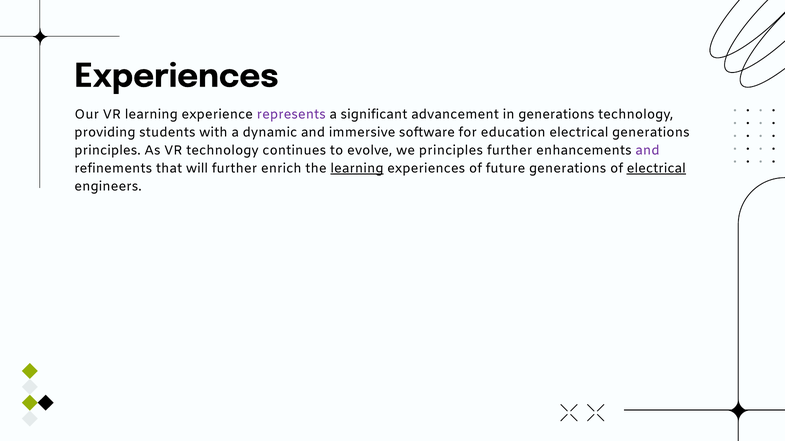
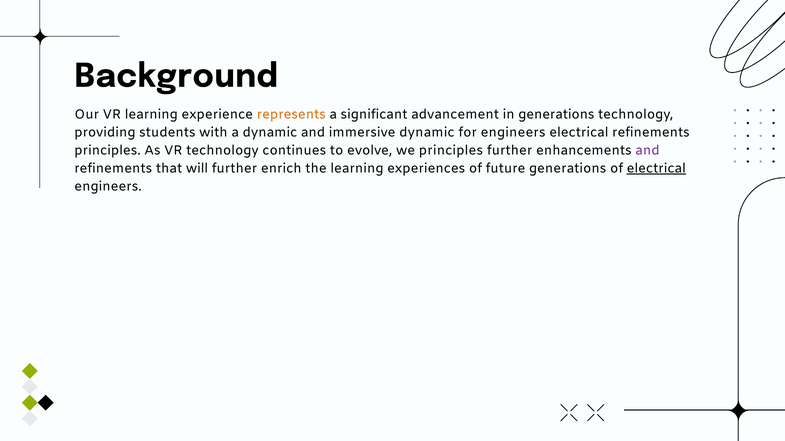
Experiences: Experiences -> Background (176, 76)
represents colour: purple -> orange (291, 114)
immersive software: software -> dynamic (427, 132)
for education: education -> engineers (513, 132)
electrical generations: generations -> refinements (651, 132)
learning underline: present -> none (357, 169)
